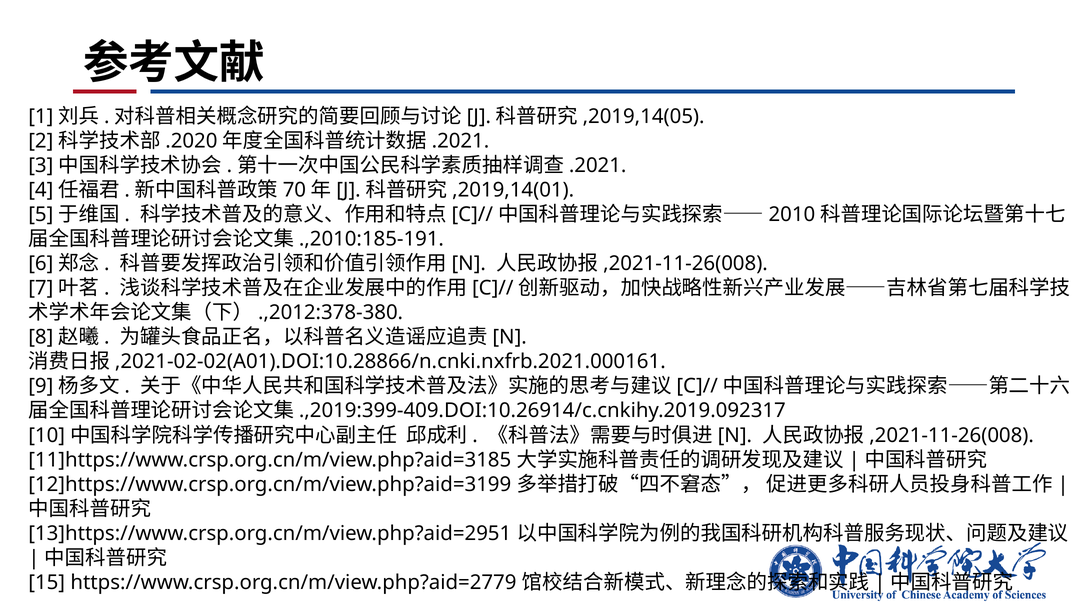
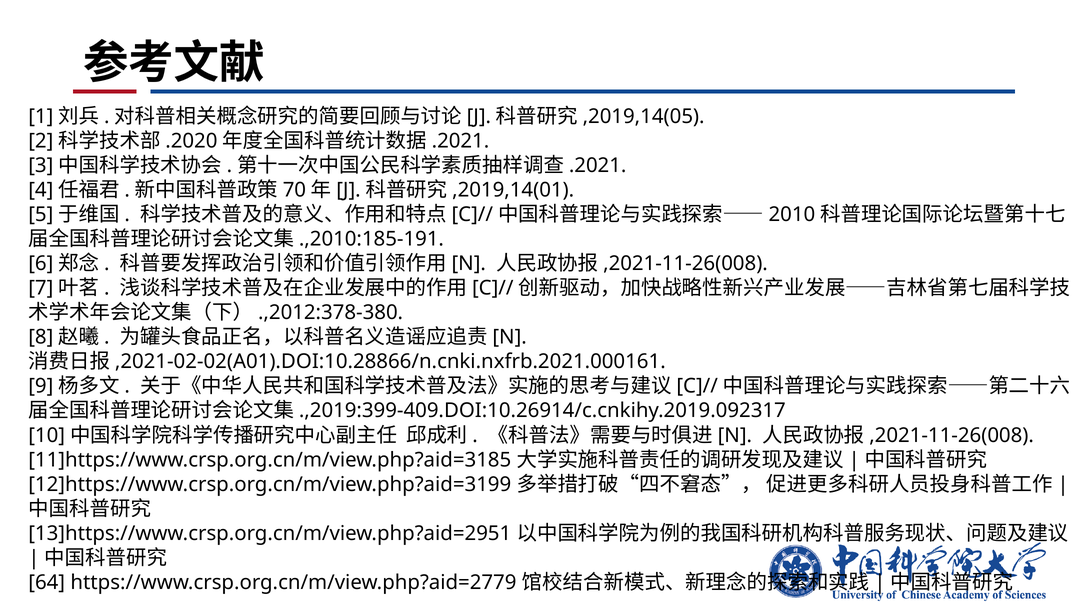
15: 15 -> 64 (47, 582)
